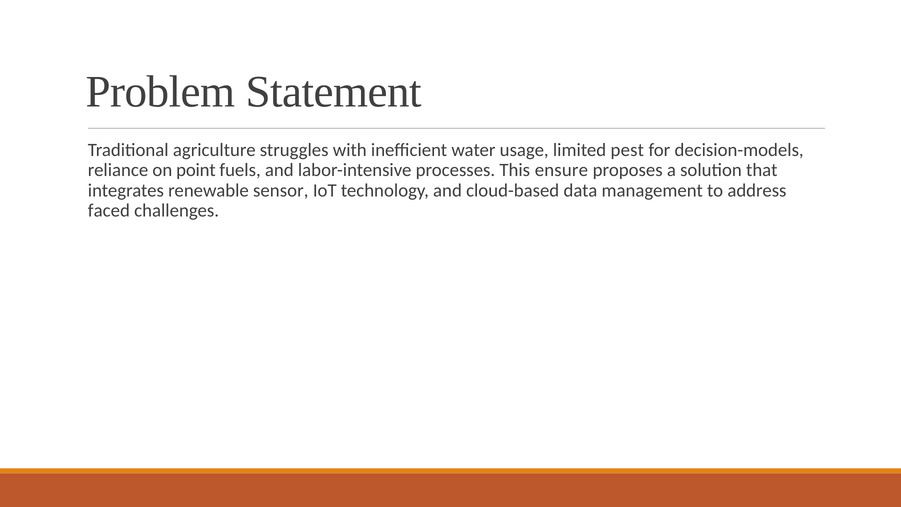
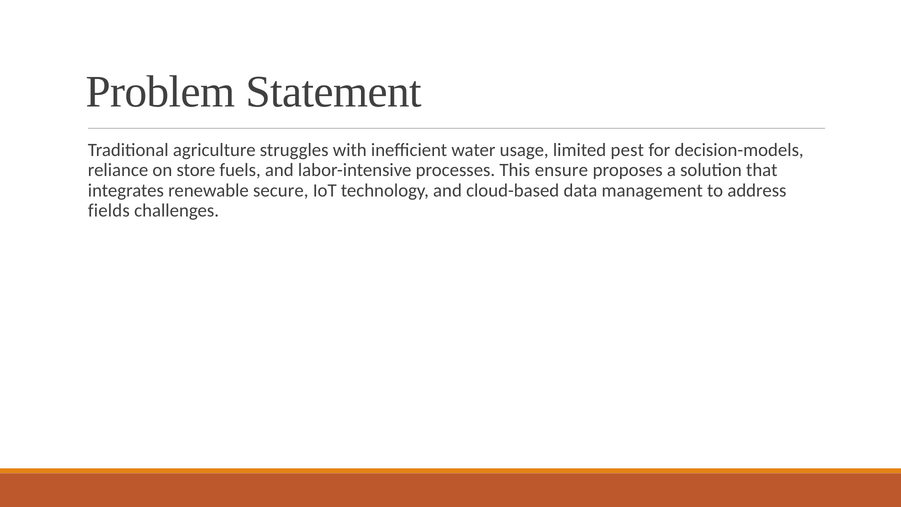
point: point -> store (196, 170)
sensor: sensor -> secure (281, 190)
faced: faced -> fields (109, 211)
